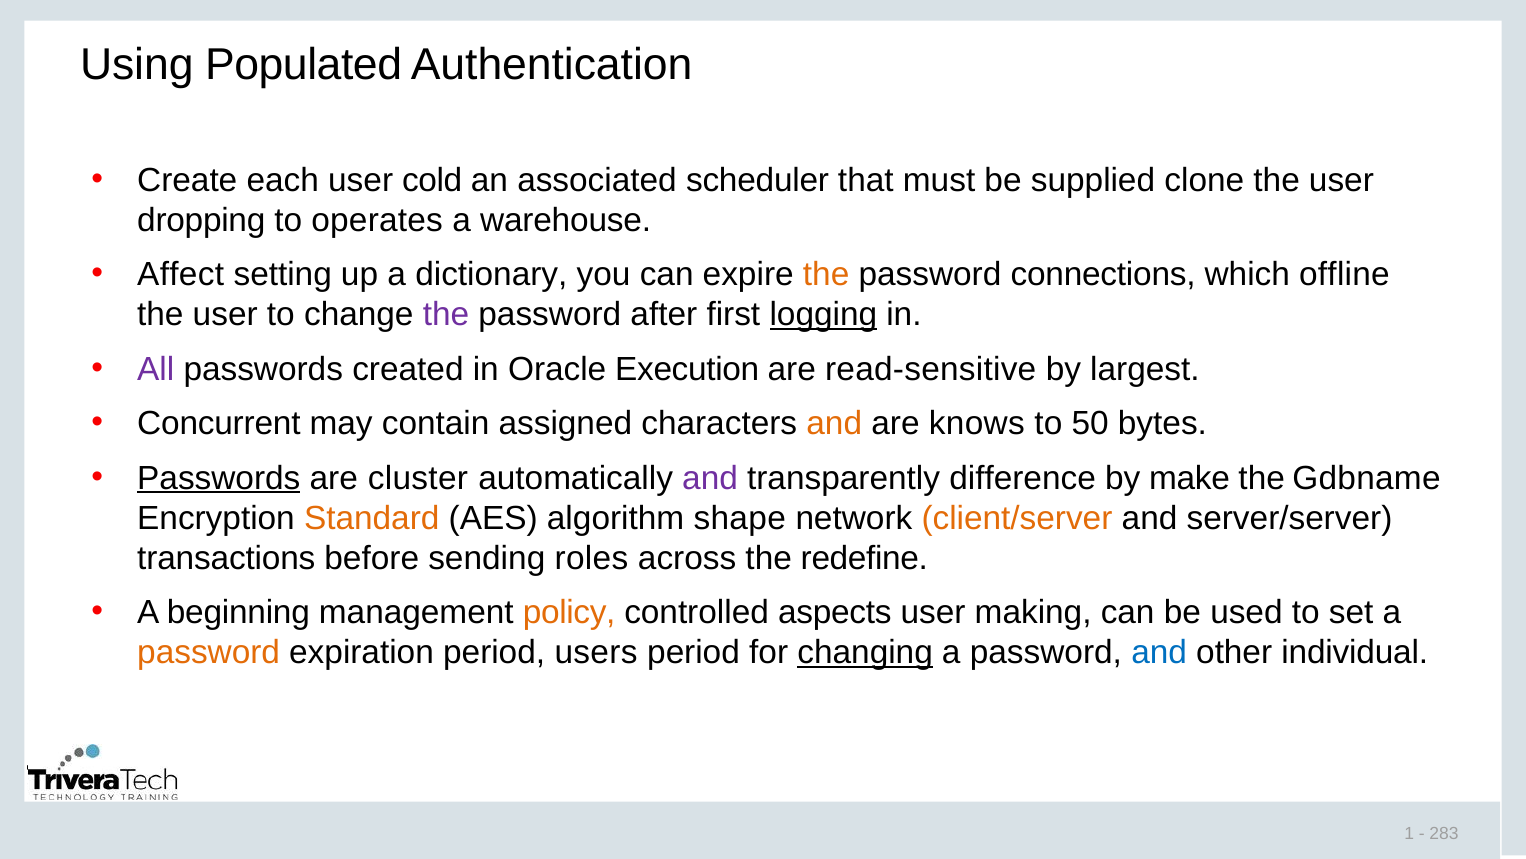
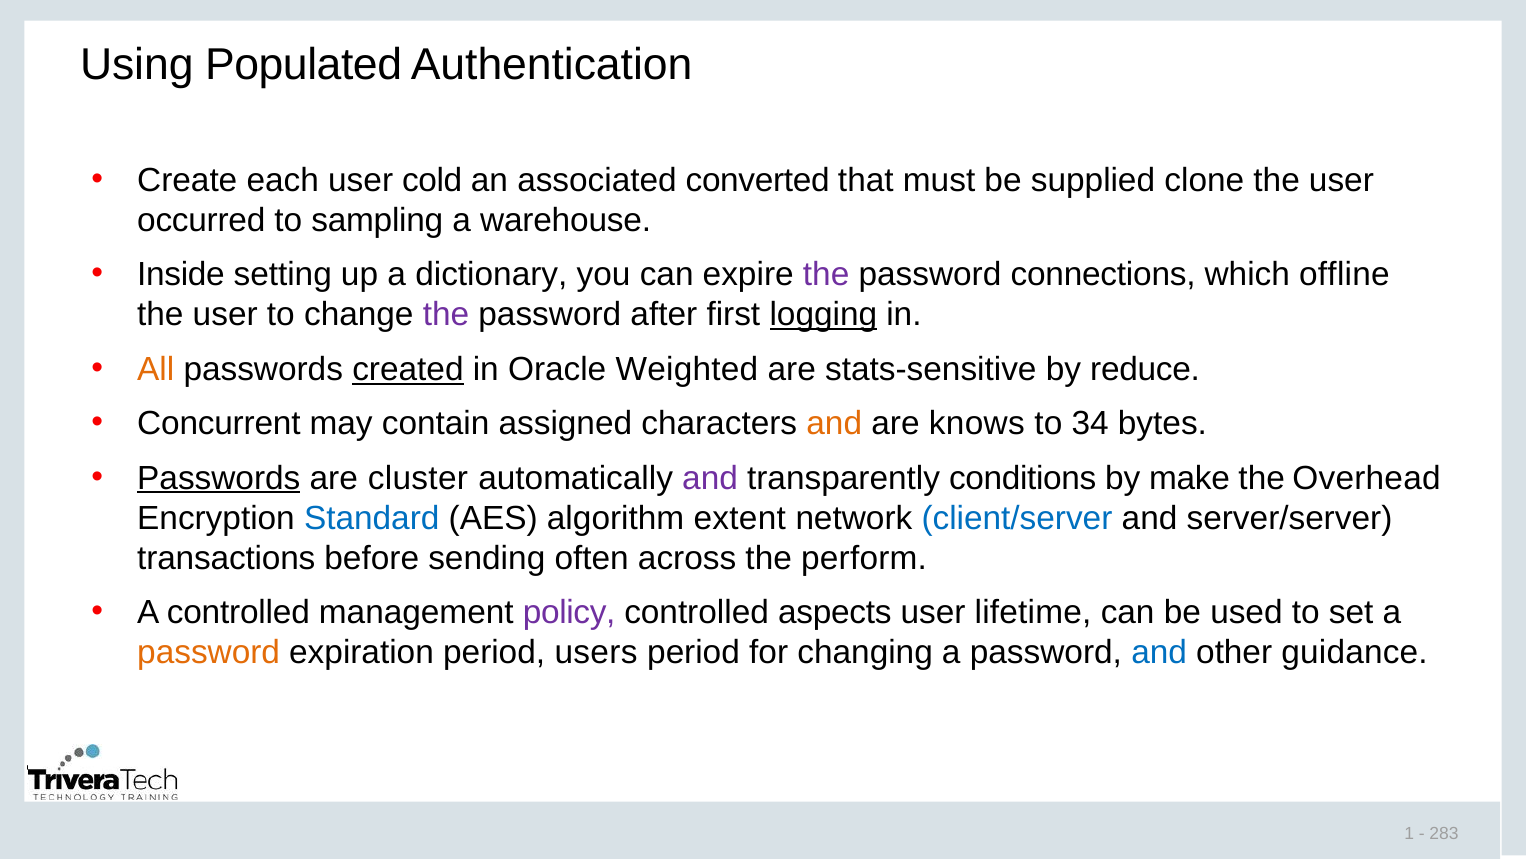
scheduler: scheduler -> converted (758, 180)
dropping: dropping -> occurred (201, 220)
operates: operates -> sampling (377, 220)
Affect: Affect -> Inside (181, 275)
the colour: orange -> purple (826, 275)
All colour: purple -> orange (156, 369)
created underline: none -> present (408, 369)
Execution: Execution -> Weighted (687, 369)
read-sensitive: read-sensitive -> stats-sensitive (931, 369)
largest: largest -> reduce (1145, 369)
50: 50 -> 34 (1090, 423)
difference: difference -> conditions (1023, 478)
Gdbname: Gdbname -> Overhead (1367, 478)
Standard colour: orange -> blue (372, 518)
shape: shape -> extent (740, 518)
client/server colour: orange -> blue (1017, 518)
roles: roles -> often (592, 558)
redefine: redefine -> perform (864, 558)
A beginning: beginning -> controlled (238, 612)
policy colour: orange -> purple (569, 612)
making: making -> lifetime (1033, 612)
changing underline: present -> none (865, 652)
individual: individual -> guidance (1355, 652)
